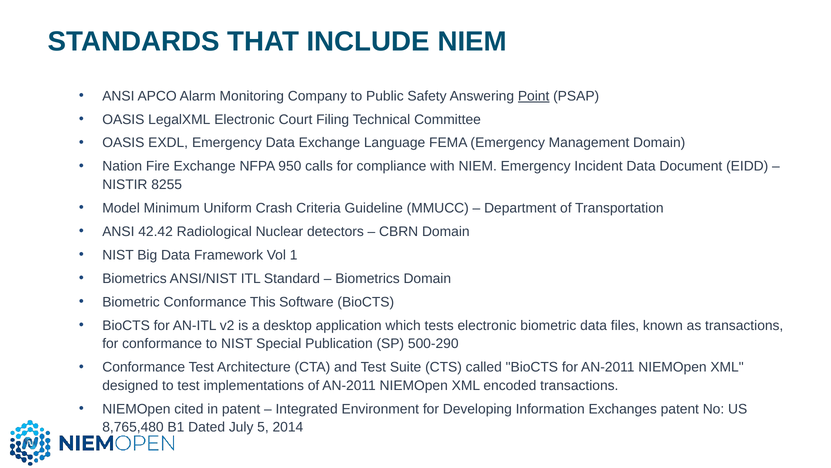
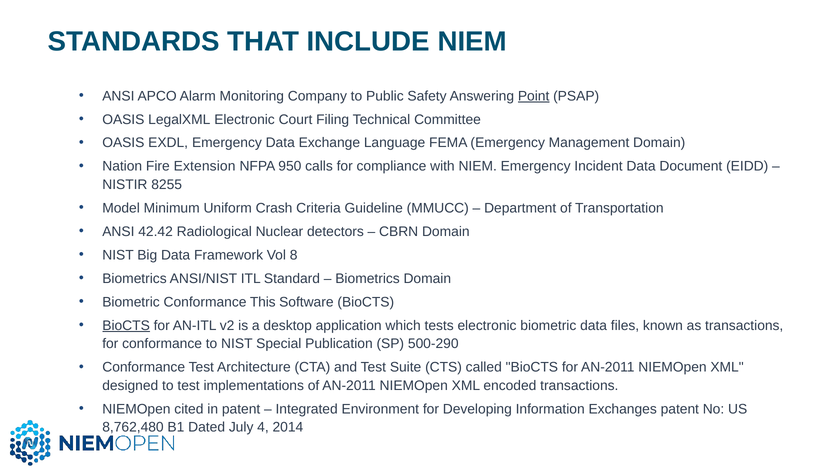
Fire Exchange: Exchange -> Extension (205, 166)
1: 1 -> 8 (294, 255)
BioCTS underline: none -> present (126, 325)
8,765,480: 8,765,480 -> 8,762,480 (133, 427)
5: 5 -> 4 (263, 427)
